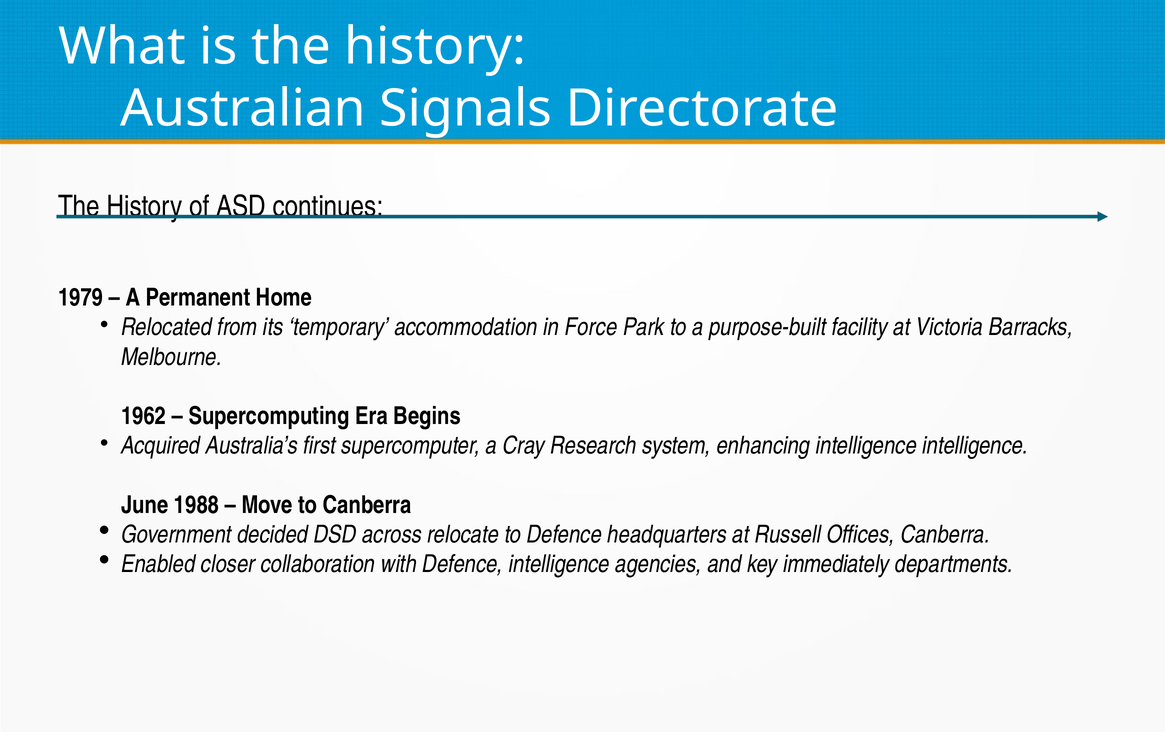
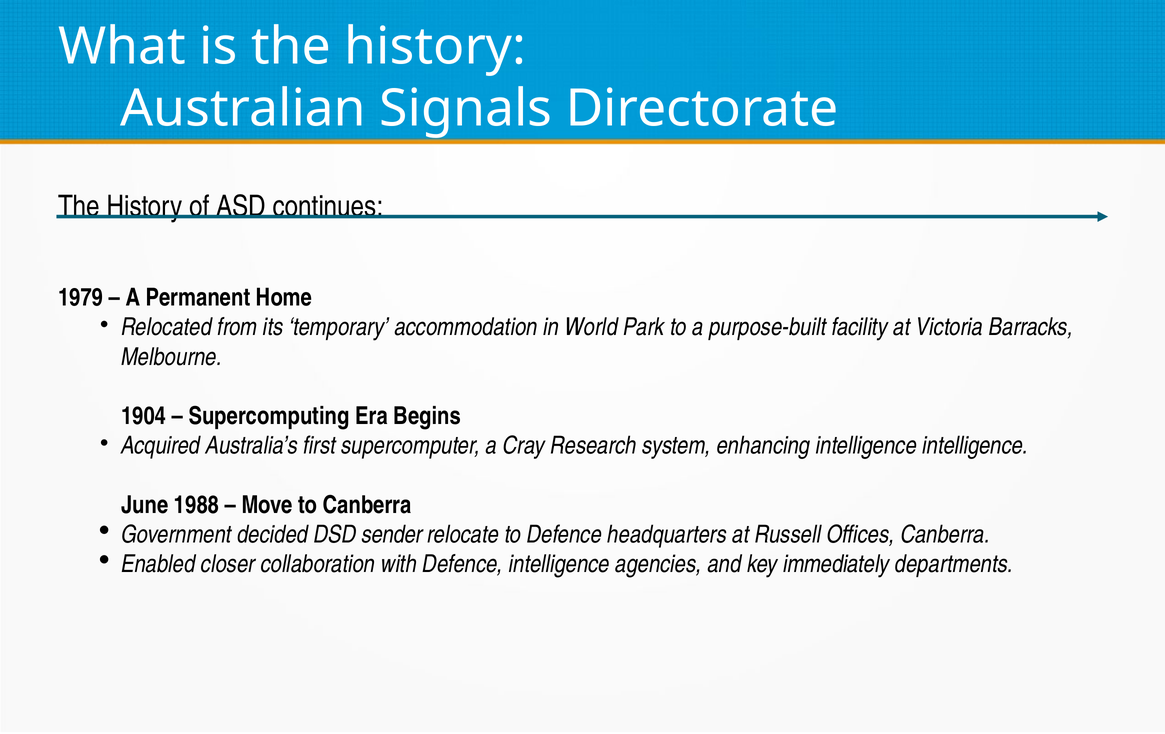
Force: Force -> World (591, 327)
1962: 1962 -> 1904 (144, 416)
across: across -> sender (392, 535)
